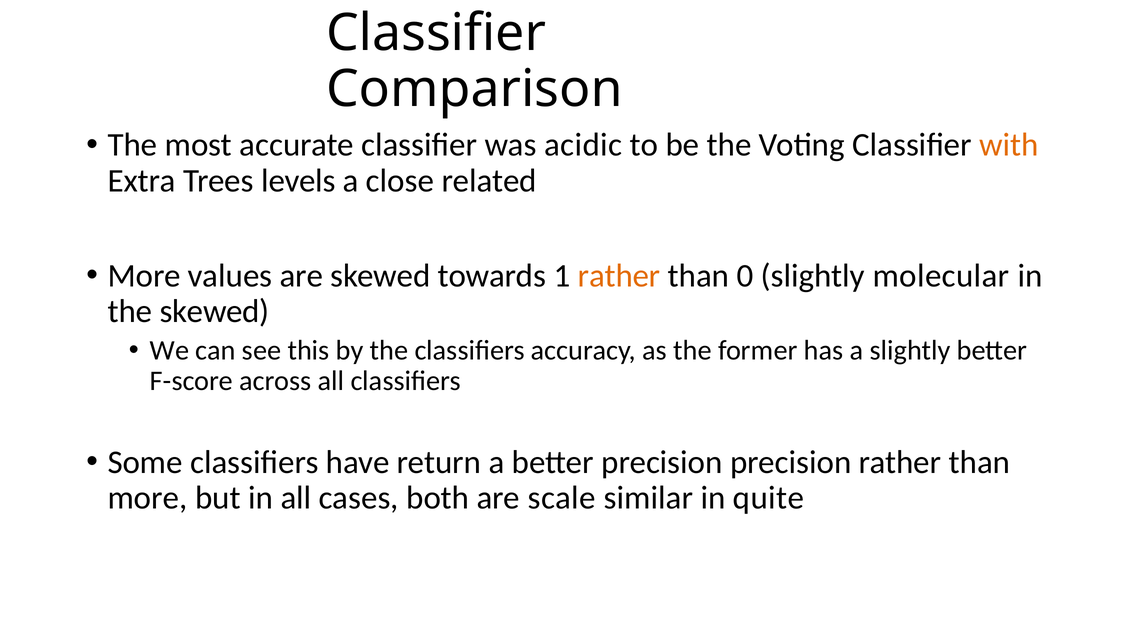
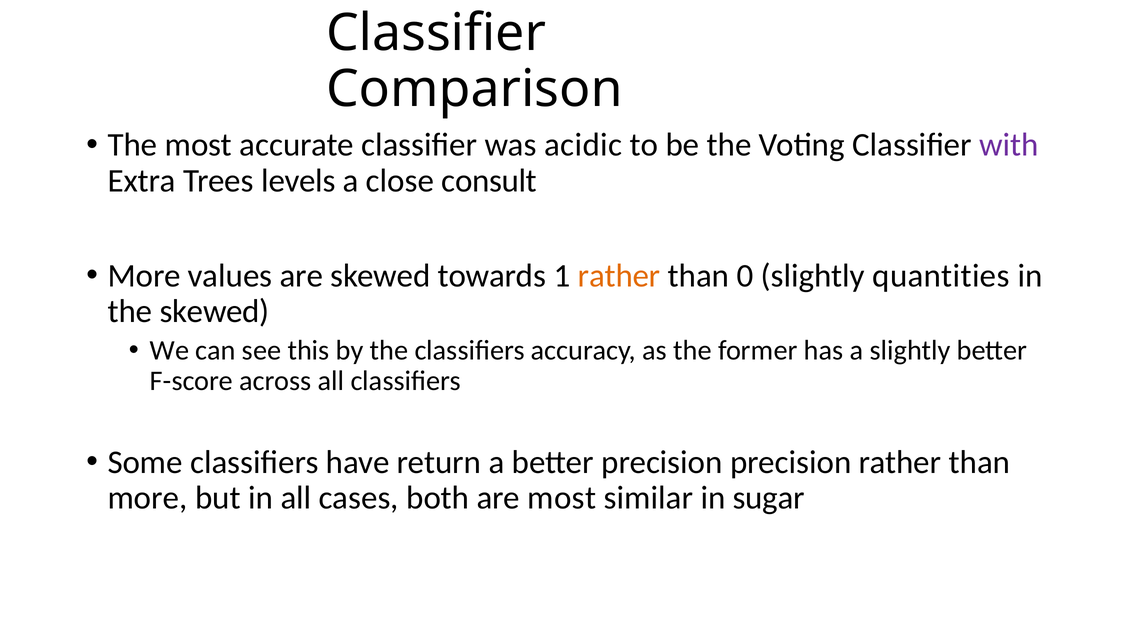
with colour: orange -> purple (1009, 145)
related: related -> consult (489, 181)
molecular: molecular -> quantities (941, 276)
are scale: scale -> most (562, 498)
quite: quite -> sugar (769, 498)
